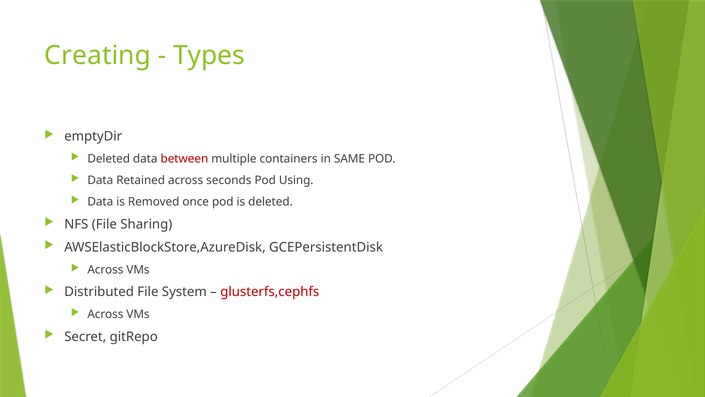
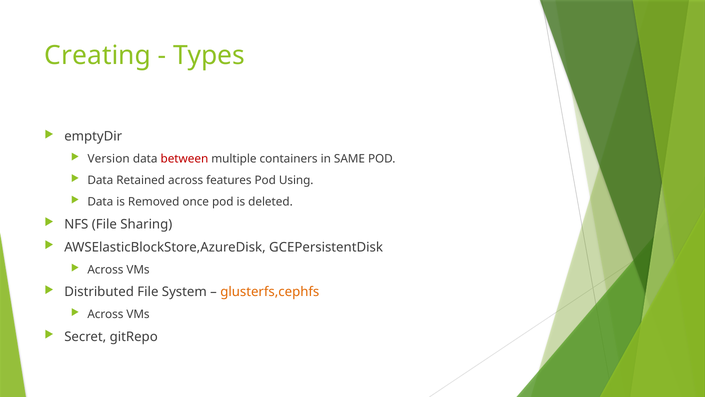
Deleted: Deleted -> Version (109, 159)
seconds: seconds -> features (229, 180)
glusterfs,cephfs colour: red -> orange (270, 292)
